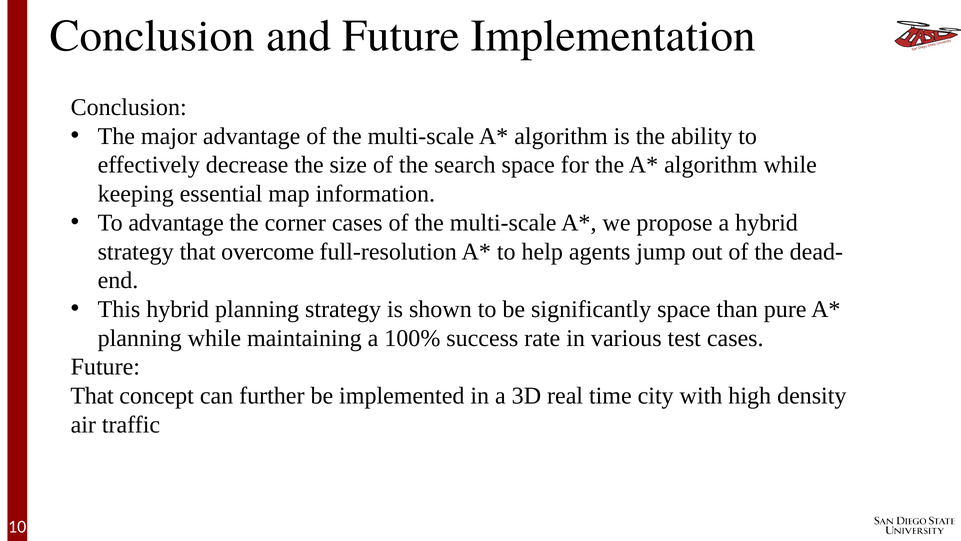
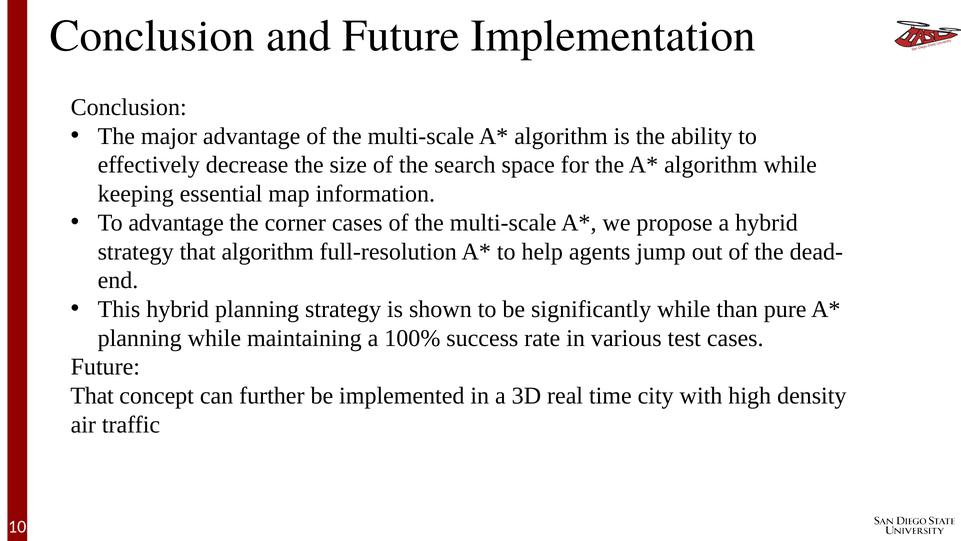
that overcome: overcome -> algorithm (268, 251)
significantly space: space -> while (684, 309)
